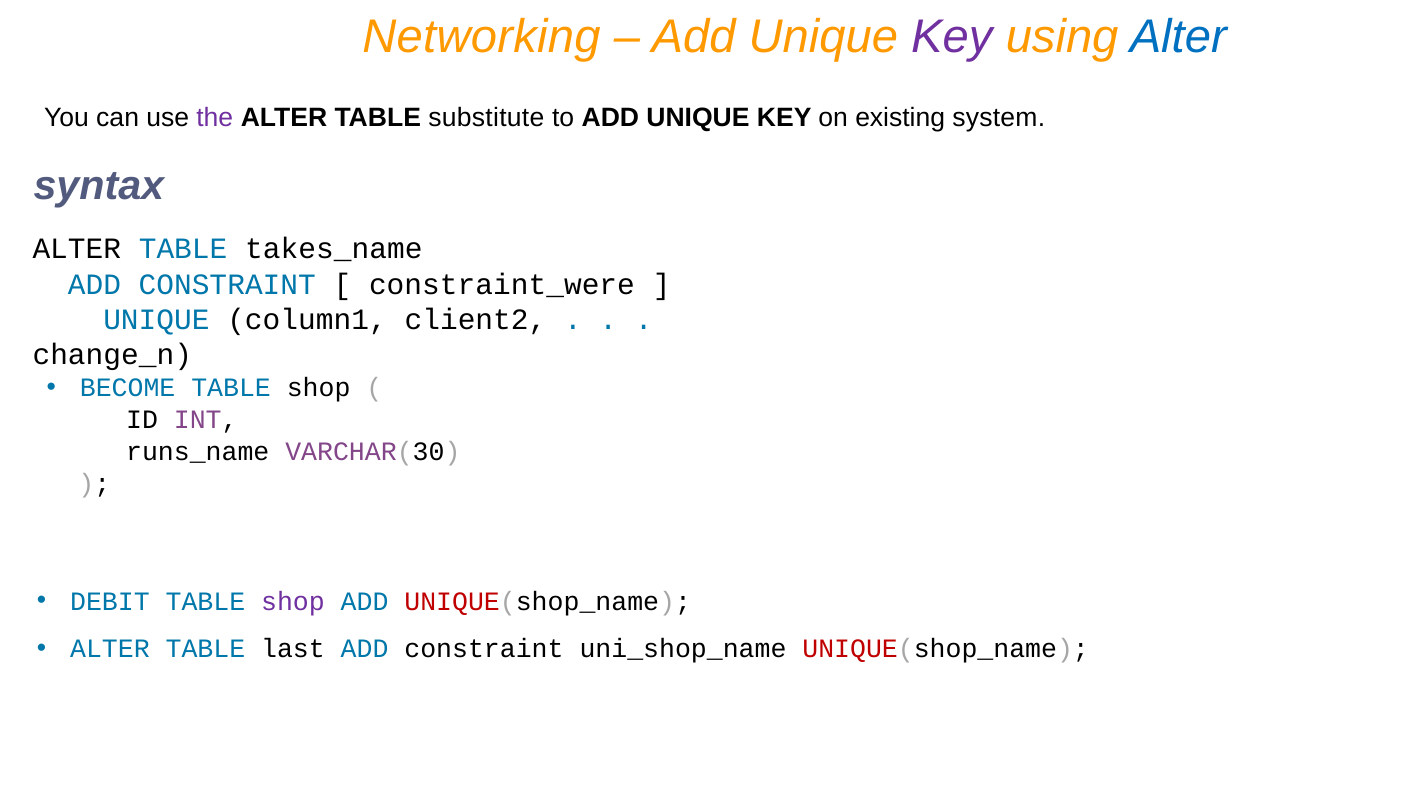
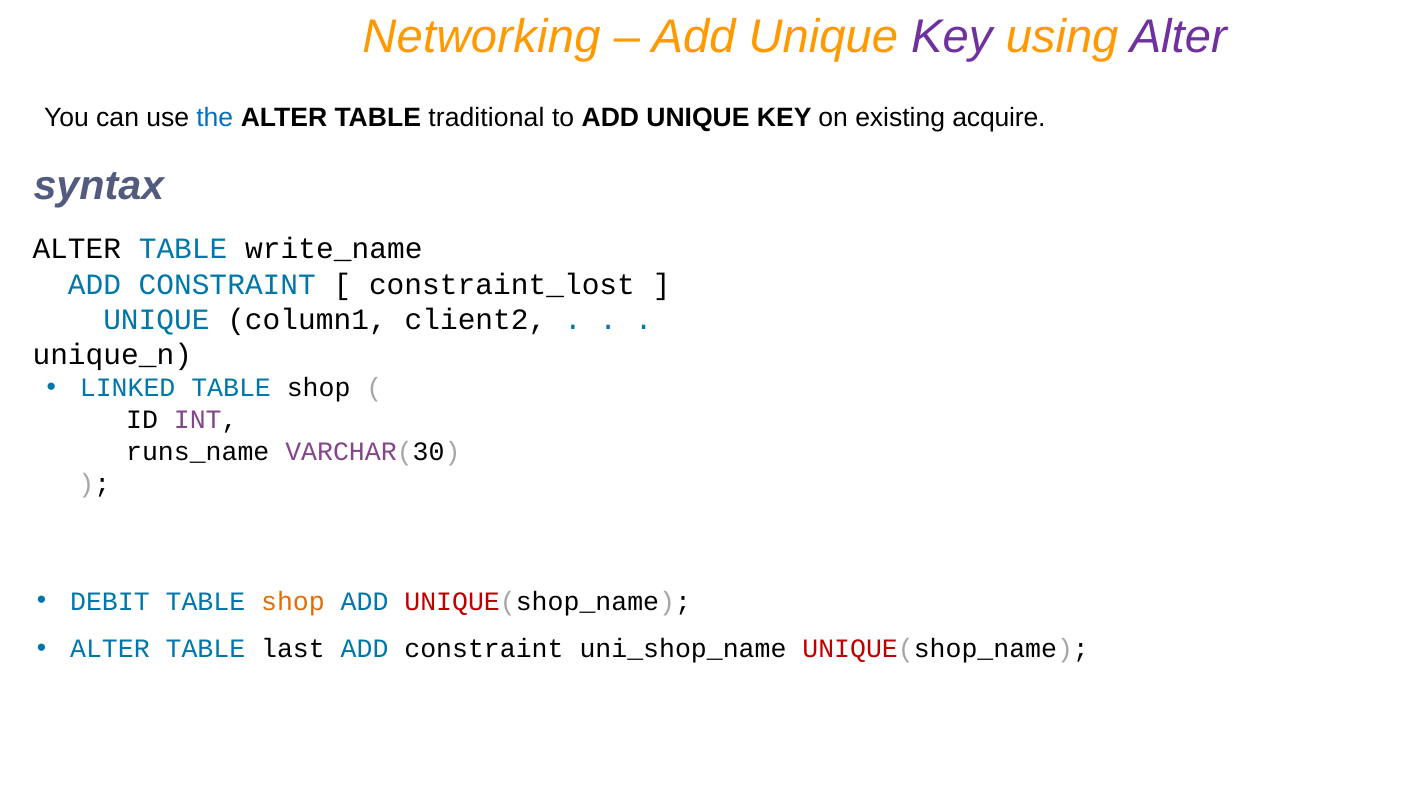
Alter colour: blue -> purple (1178, 37)
the colour: purple -> blue (215, 118)
substitute: substitute -> traditional (486, 118)
system: system -> acquire (999, 118)
takes_name: takes_name -> write_name (334, 249)
constraint_were: constraint_were -> constraint_lost (502, 284)
change_n: change_n -> unique_n (112, 355)
BECOME: BECOME -> LINKED (128, 388)
shop colour: purple -> orange (293, 601)
